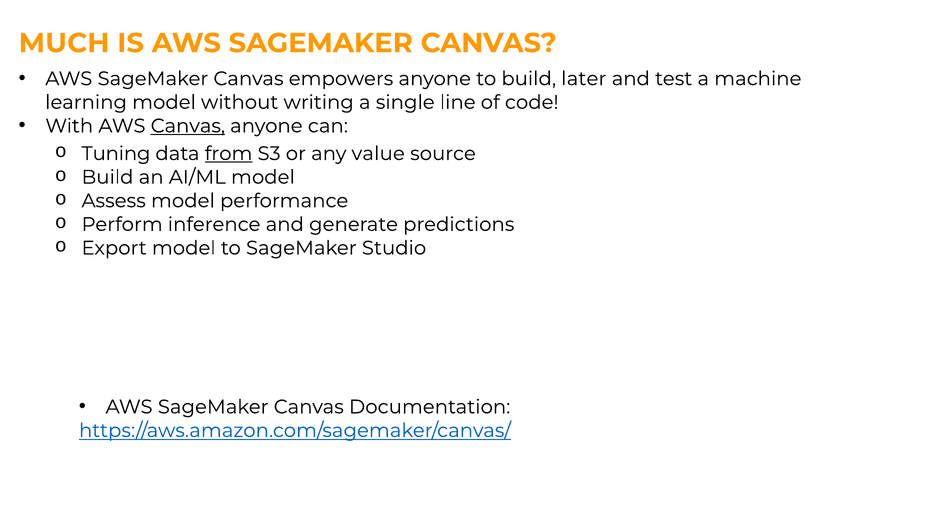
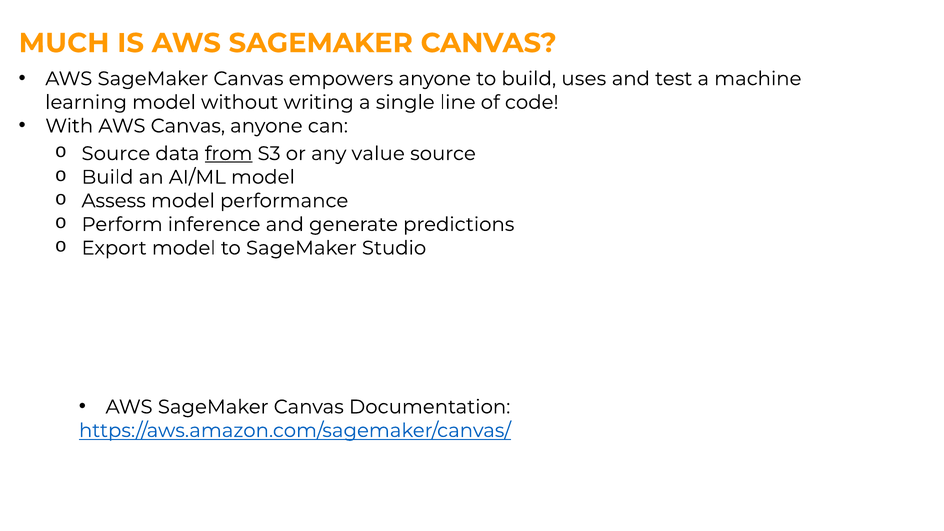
later: later -> uses (584, 79)
Canvas underline: present -> none (188, 126)
Tuning: Tuning -> Source (116, 154)
